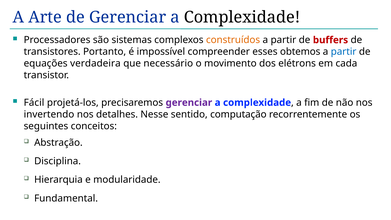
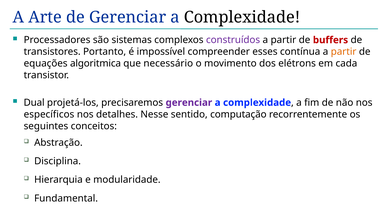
construídos colour: orange -> purple (233, 40)
obtemos: obtemos -> contínua (300, 52)
partir colour: blue -> orange (344, 52)
verdadeira: verdadeira -> algoritmica (96, 63)
Fácil: Fácil -> Dual (34, 103)
invertendo: invertendo -> específicos (49, 114)
